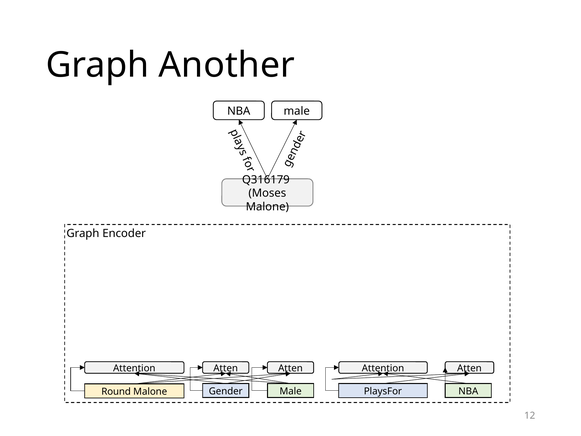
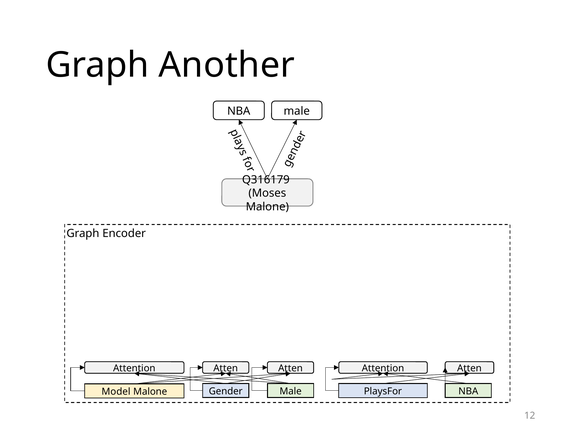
Round: Round -> Model (116, 391)
